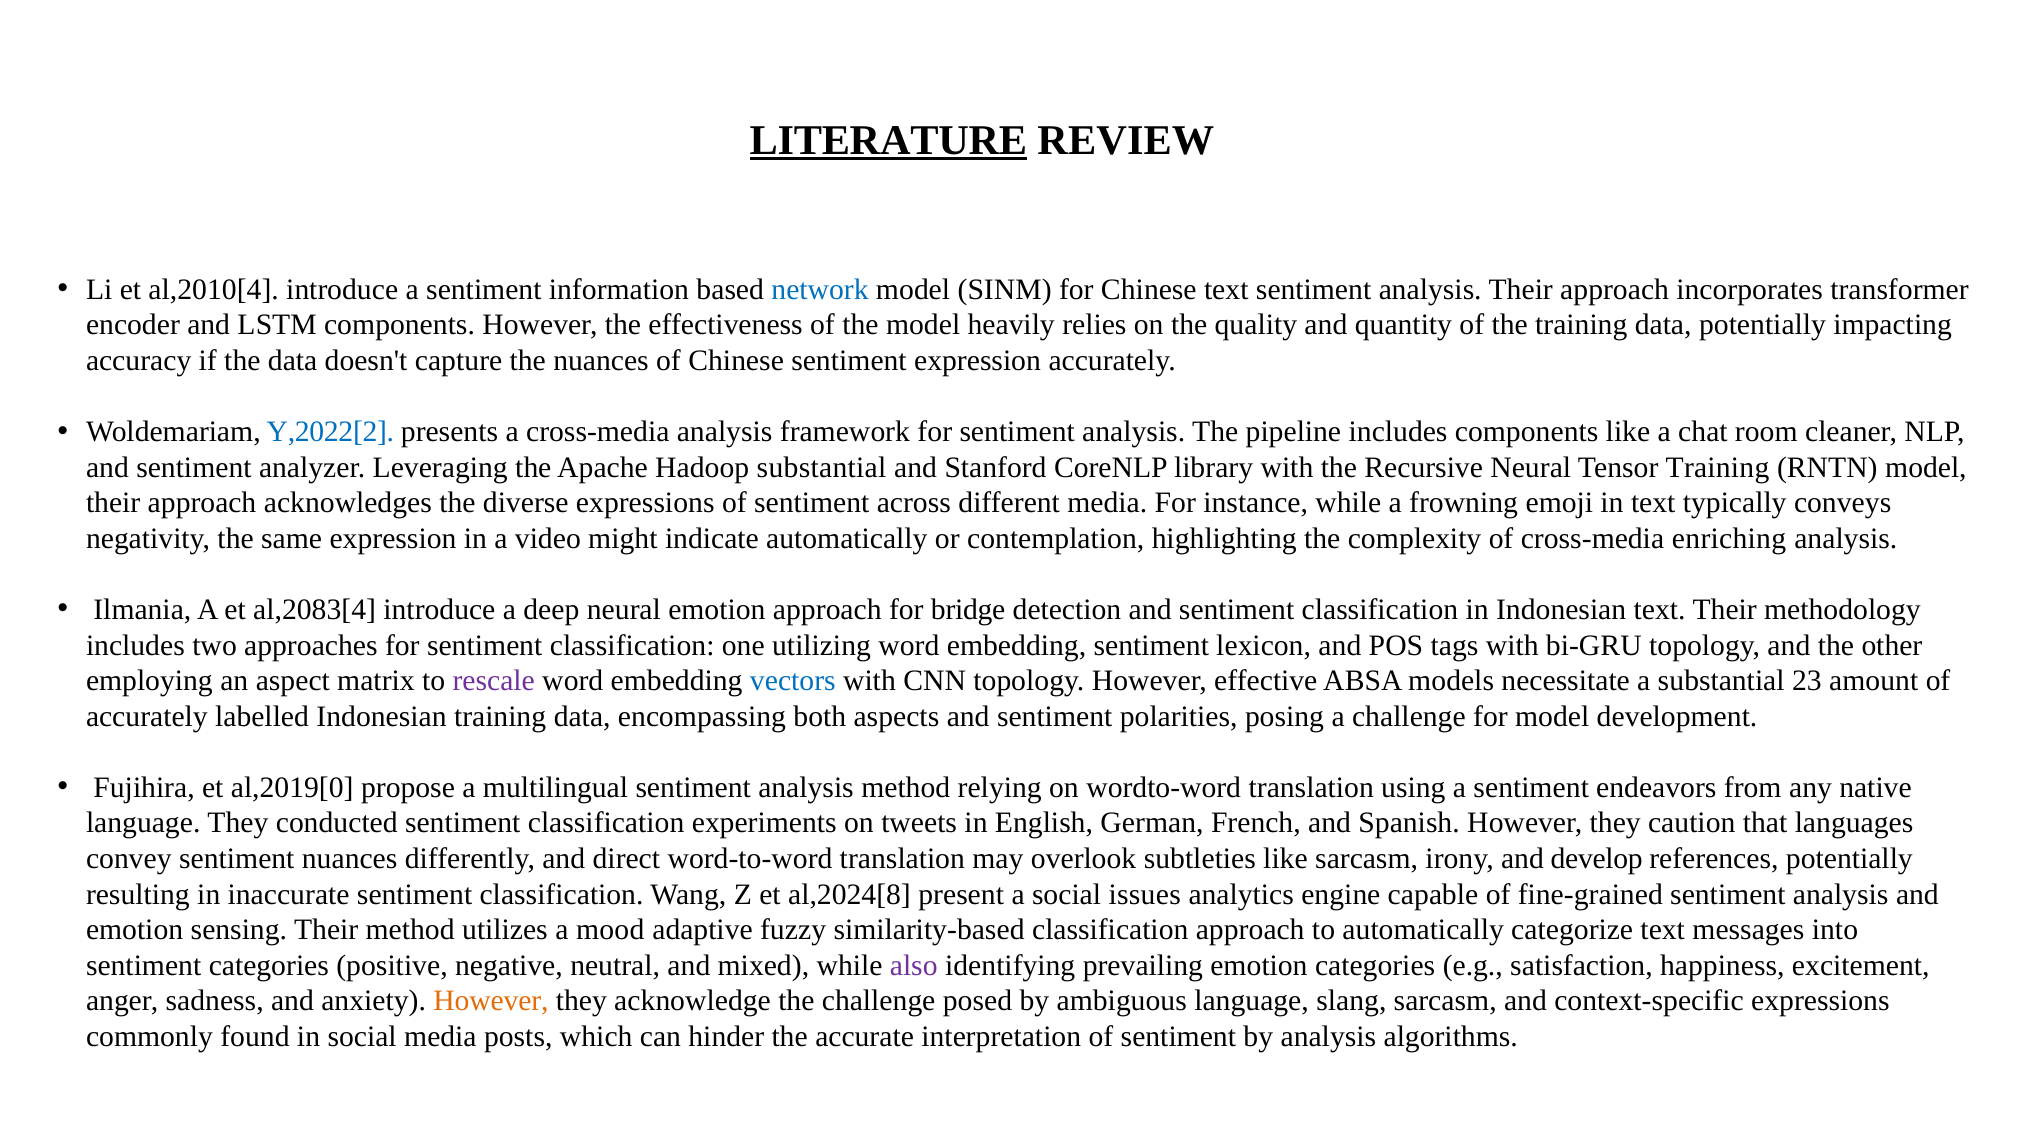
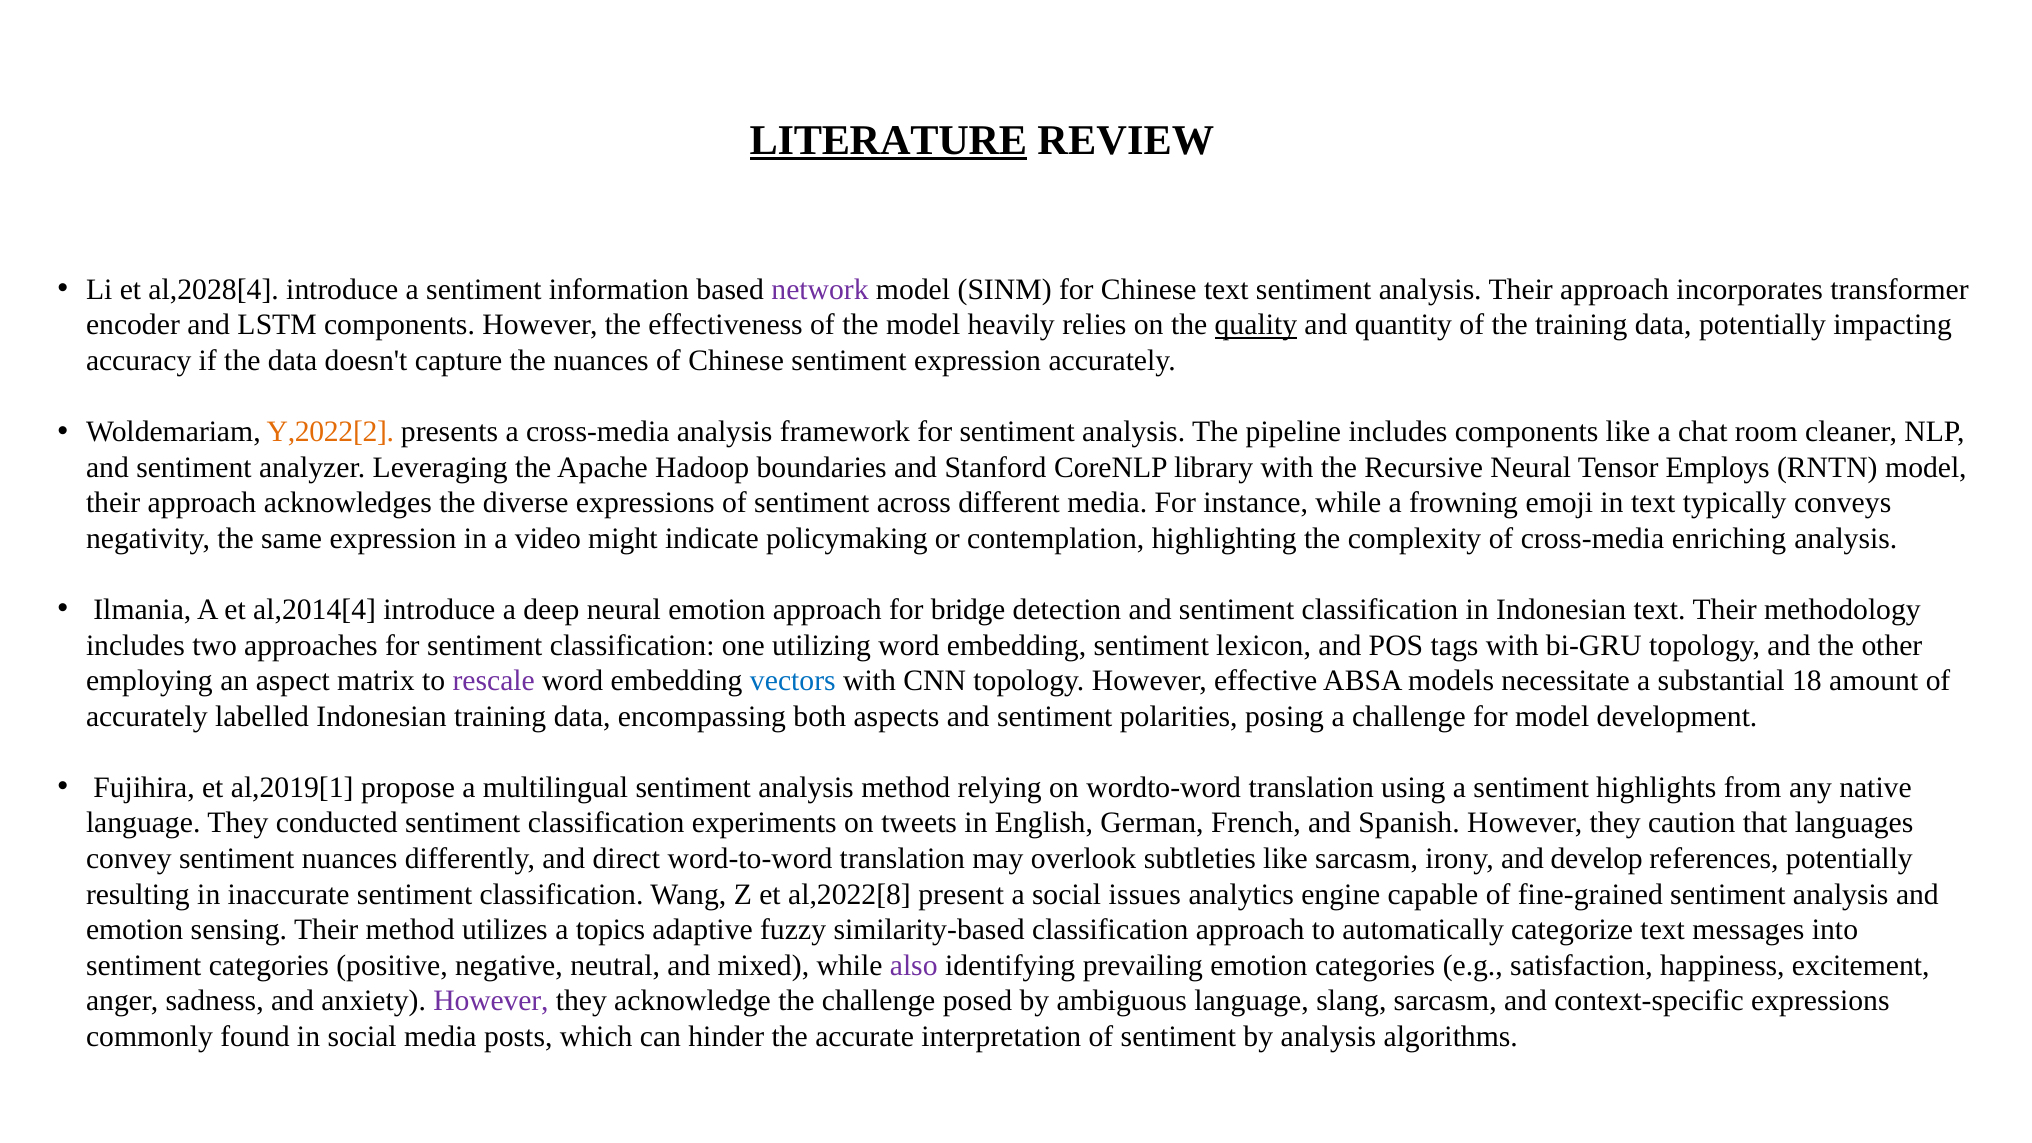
al,2010[4: al,2010[4 -> al,2028[4 (214, 289)
network colour: blue -> purple (820, 289)
quality underline: none -> present (1256, 325)
Y,2022[2 colour: blue -> orange (330, 432)
Hadoop substantial: substantial -> boundaries (822, 467)
Tensor Training: Training -> Employs (1718, 467)
indicate automatically: automatically -> policymaking (847, 539)
al,2083[4: al,2083[4 -> al,2014[4 (315, 610)
23: 23 -> 18 (1807, 681)
al,2019[0: al,2019[0 -> al,2019[1 (292, 788)
endeavors: endeavors -> highlights (1656, 788)
al,2024[8: al,2024[8 -> al,2022[8 (849, 894)
mood: mood -> topics (610, 930)
However colour: orange -> purple (491, 1001)
